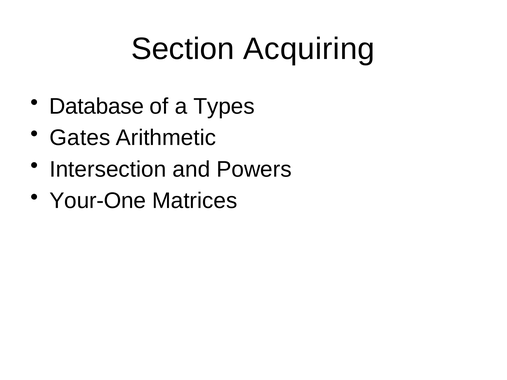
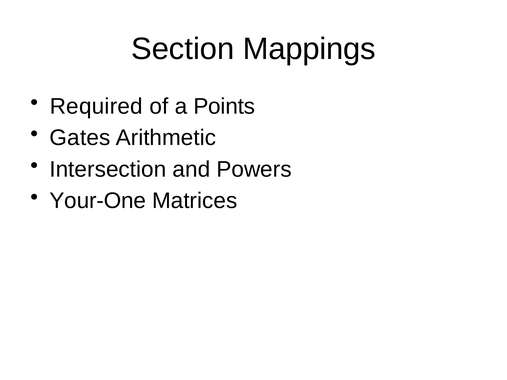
Acquiring: Acquiring -> Mappings (309, 49)
Database: Database -> Required (96, 106)
Types: Types -> Points (224, 106)
